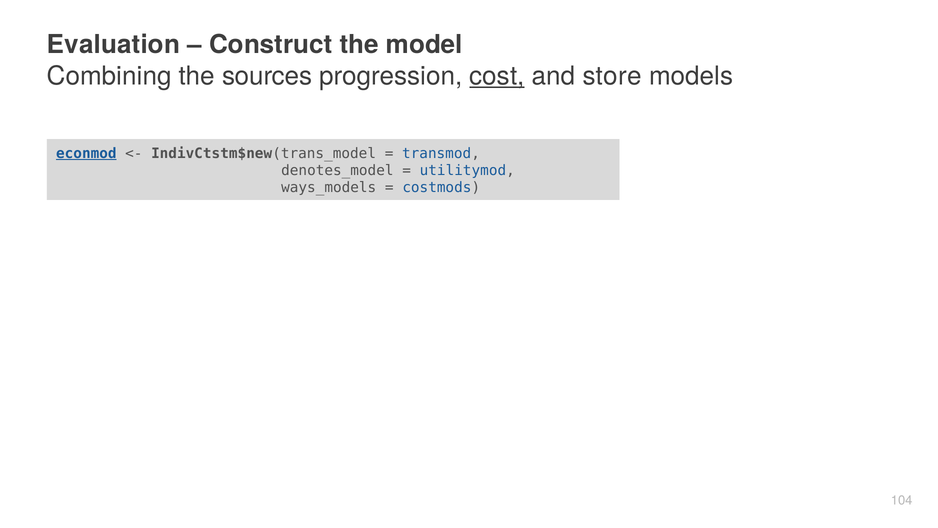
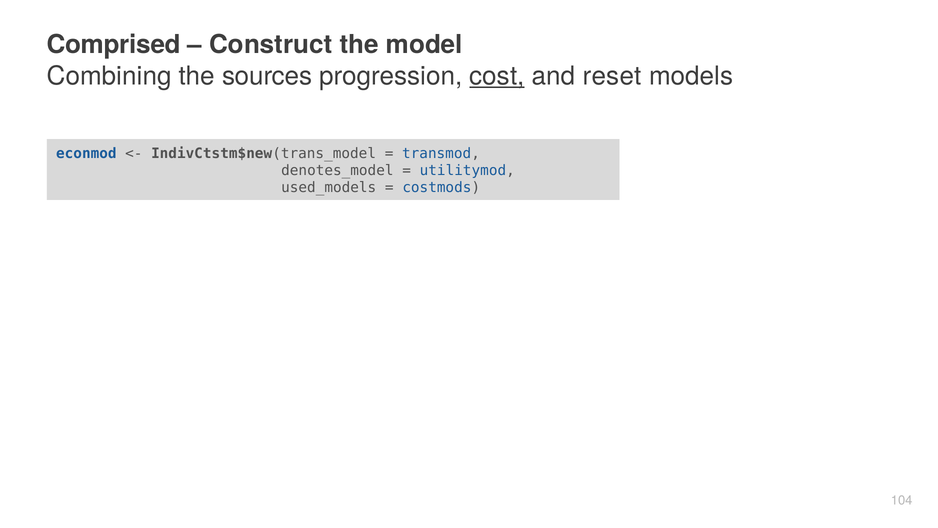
Evaluation: Evaluation -> Comprised (114, 45)
store: store -> reset (612, 76)
econmod underline: present -> none (86, 153)
ways_models: ways_models -> used_models (329, 188)
